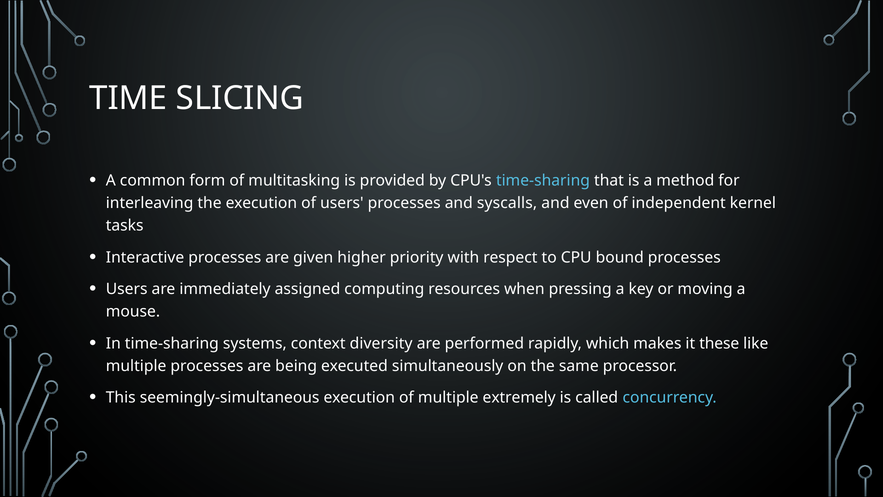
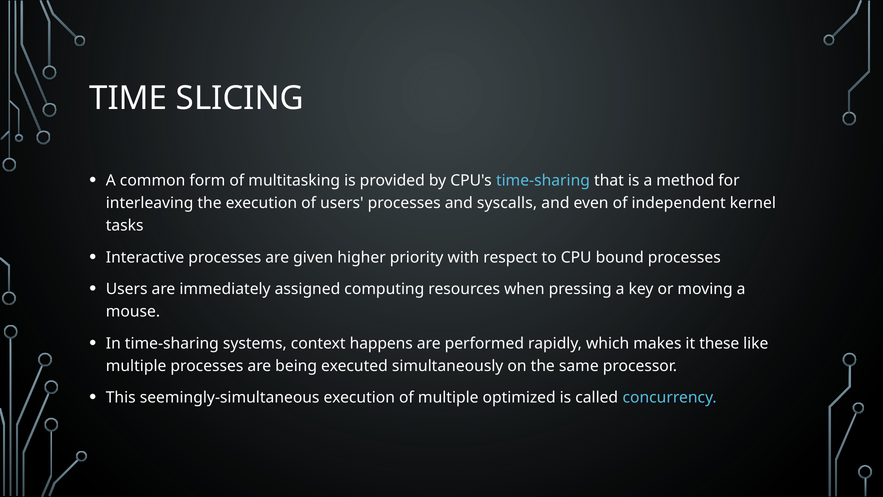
diversity: diversity -> happens (381, 343)
extremely: extremely -> optimized (519, 398)
